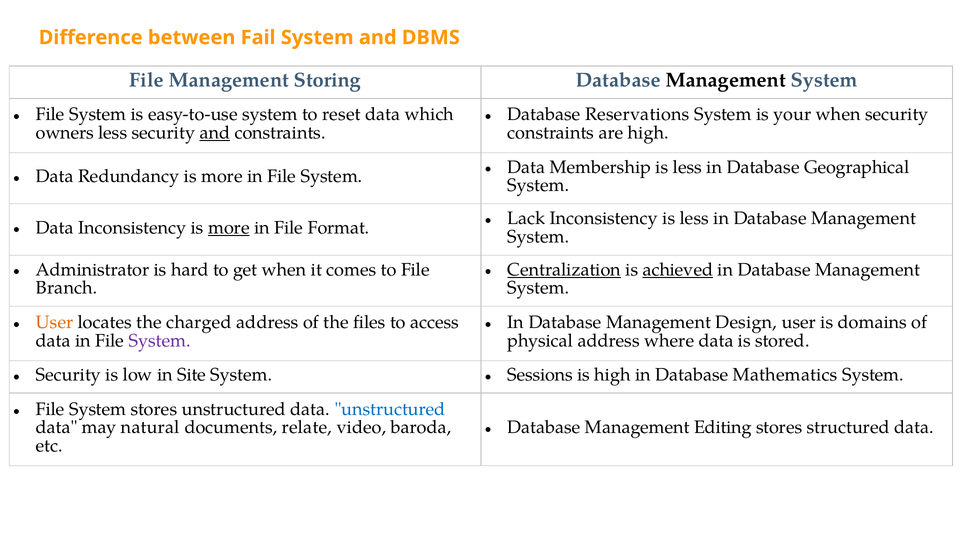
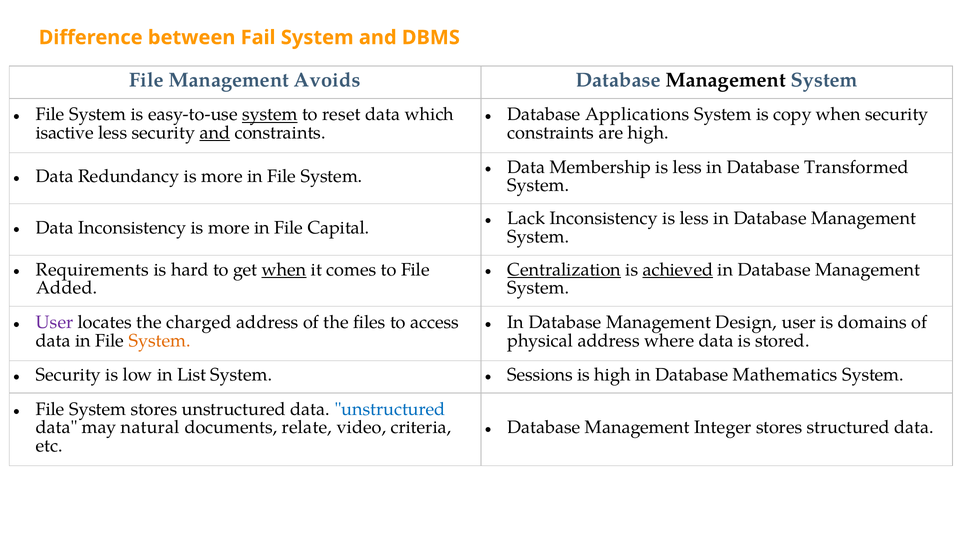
Storing: Storing -> Avoids (327, 80)
system underline: none -> present (270, 115)
Reservations: Reservations -> Applications (637, 115)
your: your -> copy (792, 115)
owners: owners -> isactive (65, 133)
Geographical: Geographical -> Transformed (857, 167)
more underline: present -> none (229, 228)
Format: Format -> Capital (339, 228)
Administrator: Administrator -> Requirements (92, 270)
when underline: none -> present (284, 270)
Branch: Branch -> Added (67, 288)
User colour: orange -> purple (55, 322)
System colour: purple -> orange (160, 341)
Site: Site -> List (192, 375)
Editing: Editing -> Integer (723, 428)
baroda: baroda -> criteria (421, 428)
